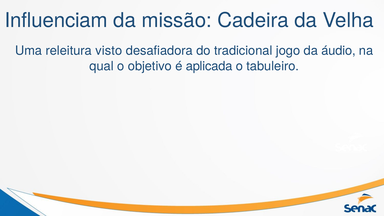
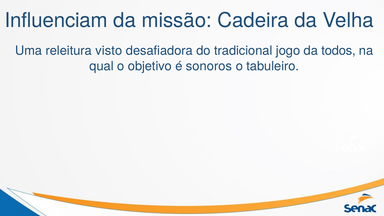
áudio: áudio -> todos (339, 51)
aplicada: aplicada -> sonoros (209, 66)
